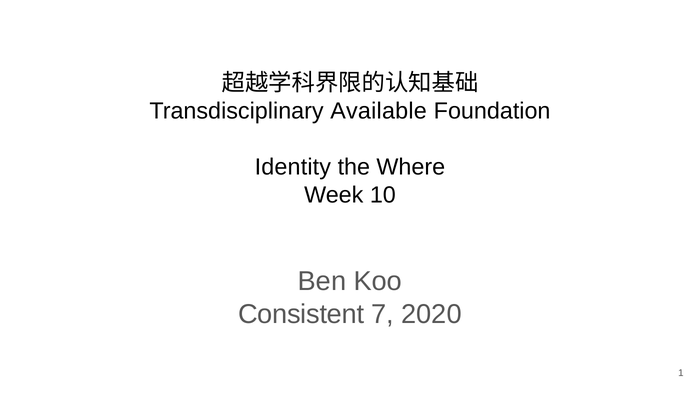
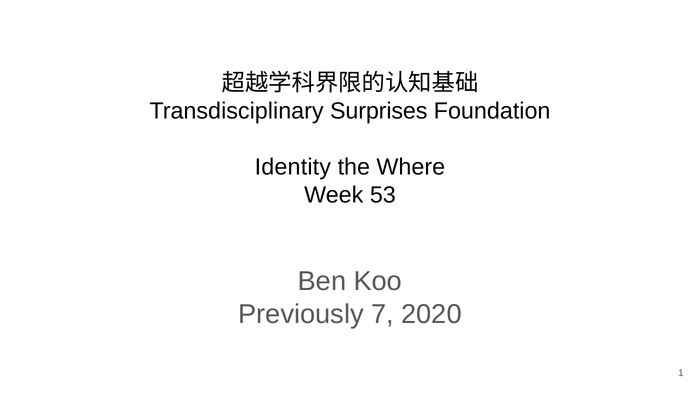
Available: Available -> Surprises (379, 111)
10: 10 -> 53 (383, 195)
Consistent: Consistent -> Previously (301, 314)
